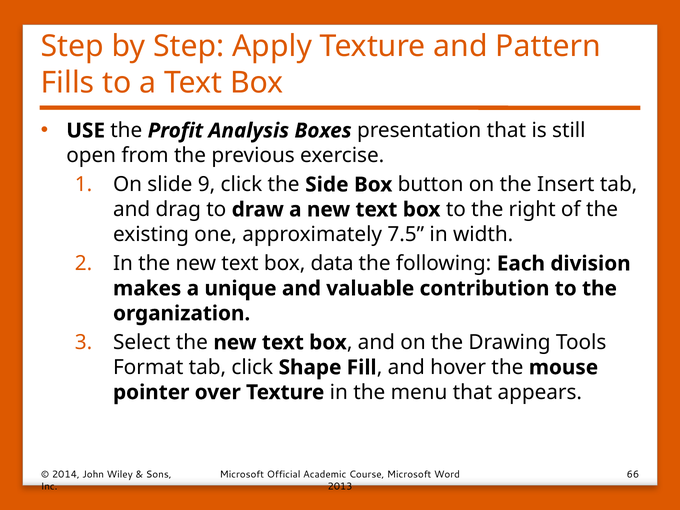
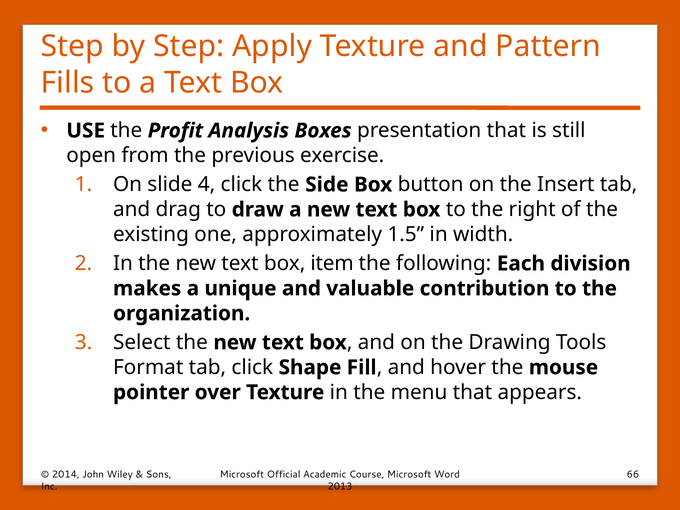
9: 9 -> 4 (207, 185)
7.5: 7.5 -> 1.5 (406, 234)
data: data -> item (332, 264)
